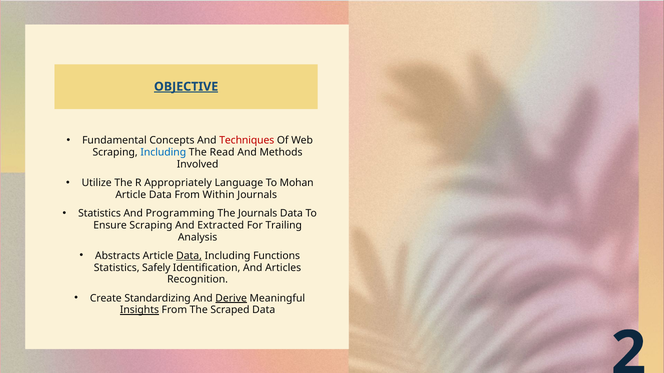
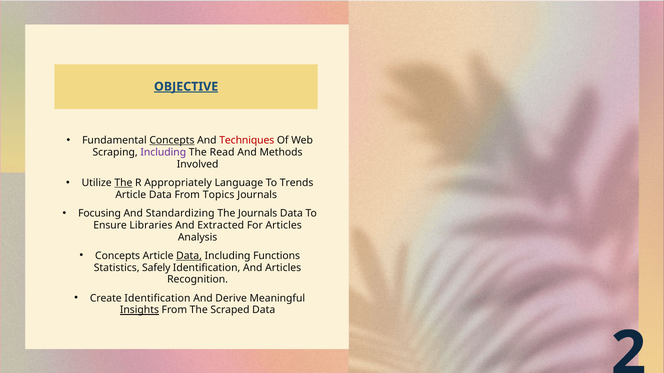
Concepts underline: none -> present (172, 141)
Including colour: blue -> purple (163, 153)
The underline: none -> present (123, 183)
Mohan: Mohan -> Trends (297, 183)
Within: Within -> Topics (219, 195)
Statistics: Statistics -> Focusing (100, 214)
Programming: Programming -> Standardizing (180, 214)
Ensure Scraping: Scraping -> Libraries (151, 226)
For Trailing: Trailing -> Articles (284, 226)
Abstracts: Abstracts -> Concepts (118, 256)
Create Standardizing: Standardizing -> Identification (157, 298)
Derive underline: present -> none (231, 298)
